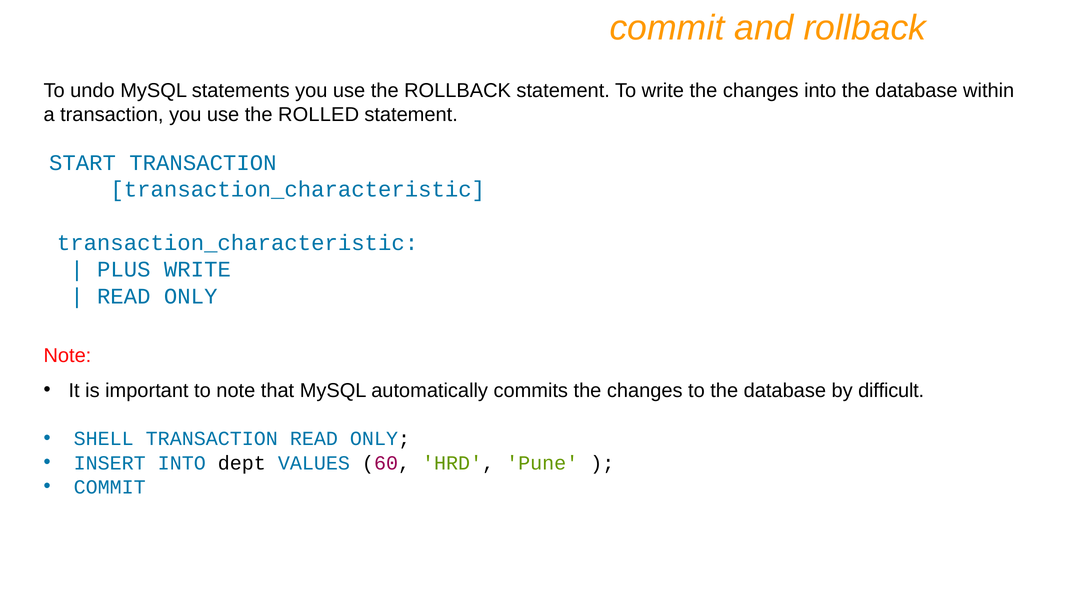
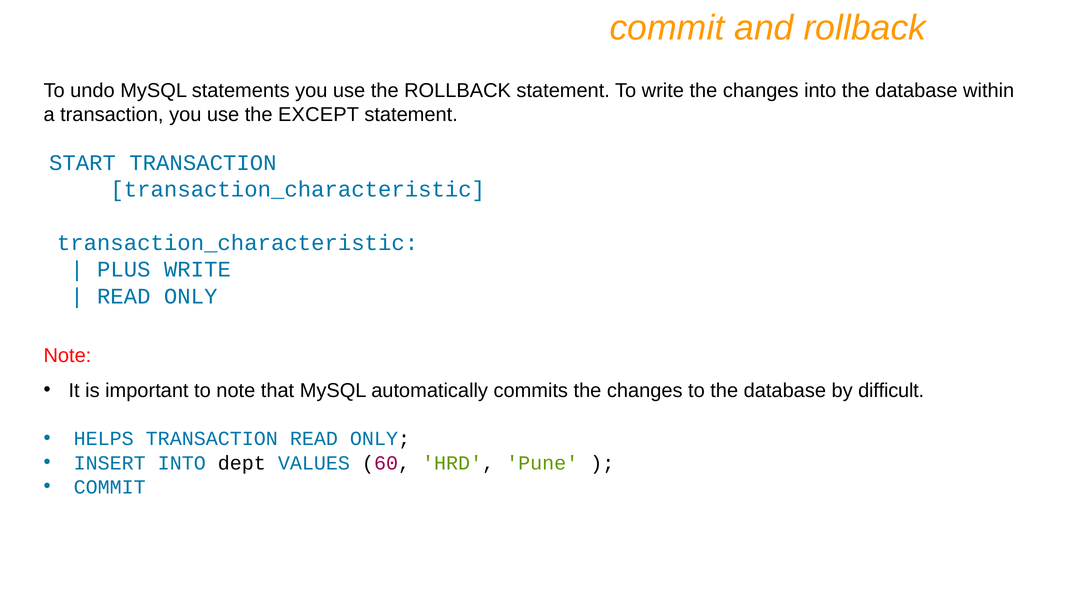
ROLLED: ROLLED -> EXCEPT (319, 115)
SHELL: SHELL -> HELPS (104, 439)
